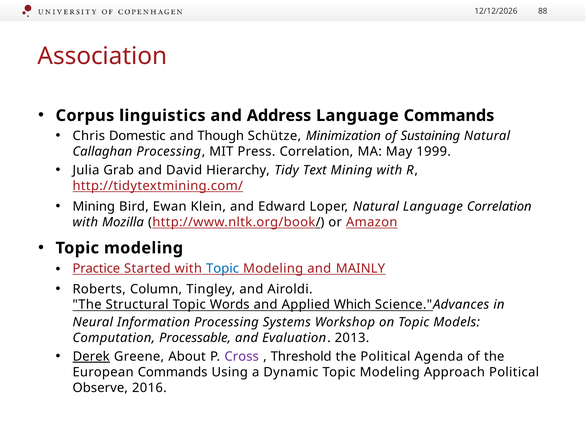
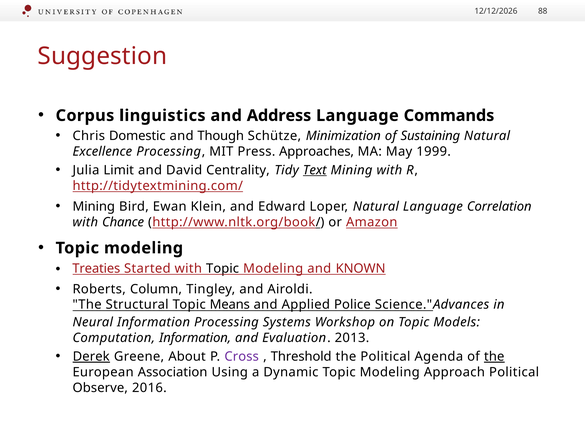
Association: Association -> Suggestion (102, 56)
Callaghan: Callaghan -> Excellence (102, 151)
Press Correlation: Correlation -> Approaches (317, 151)
Grab: Grab -> Limit (119, 170)
Hierarchy: Hierarchy -> Centrality (238, 170)
Text underline: none -> present (315, 170)
Mozilla: Mozilla -> Chance (123, 222)
Practice: Practice -> Treaties (96, 268)
Topic colour: blue -> black (223, 268)
MAINLY: MAINLY -> KNOWN (361, 268)
Words: Words -> Means (230, 305)
Which: Which -> Police (352, 305)
Computation Processable: Processable -> Information (195, 338)
the underline: none -> present (494, 356)
European Commands: Commands -> Association (173, 372)
